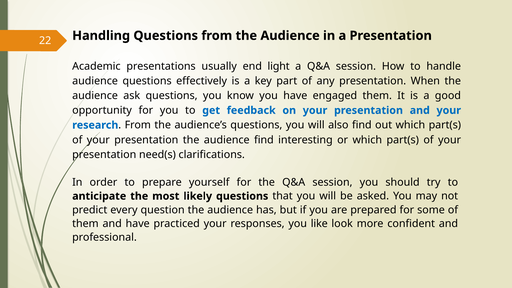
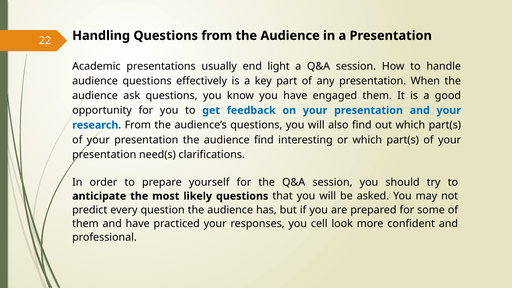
like: like -> cell (319, 224)
